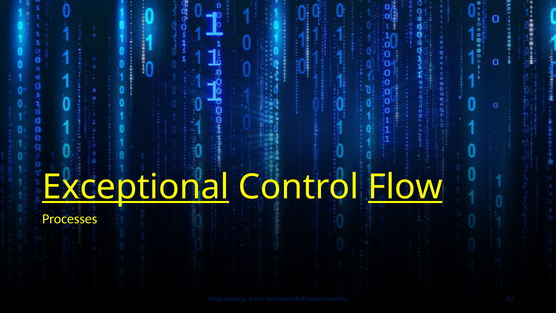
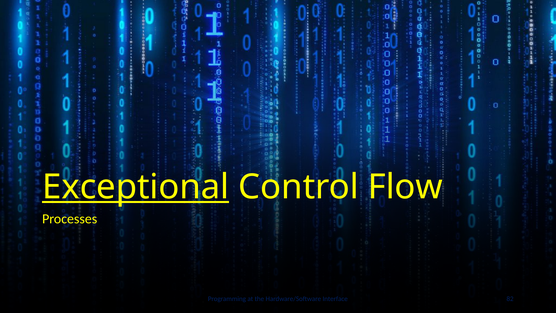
Flow underline: present -> none (405, 187)
